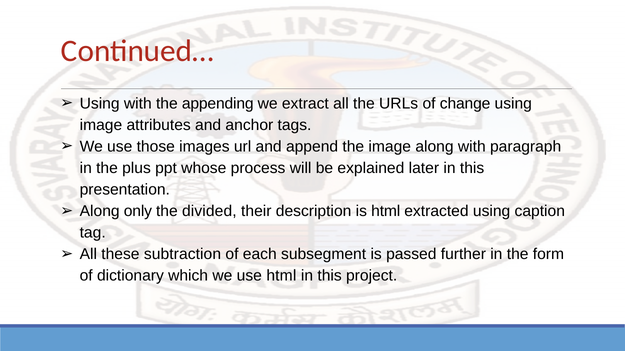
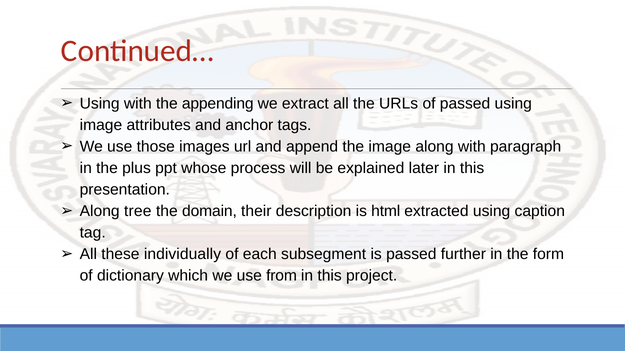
of change: change -> passed (465, 104)
only: only -> tree (138, 212)
divided: divided -> domain (209, 212)
subtraction: subtraction -> individually (182, 255)
use html: html -> from (282, 276)
